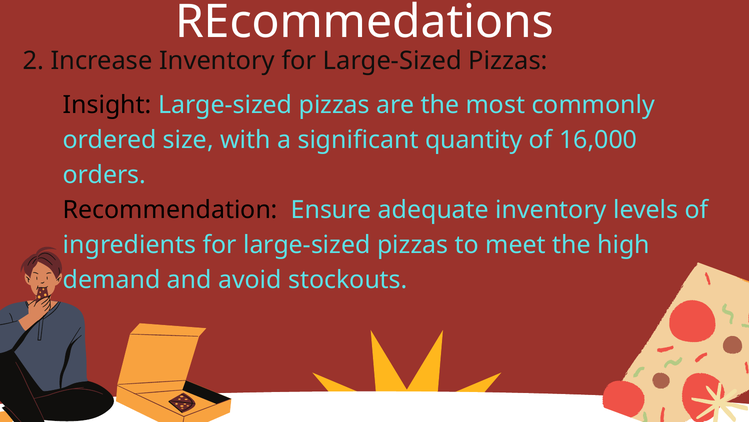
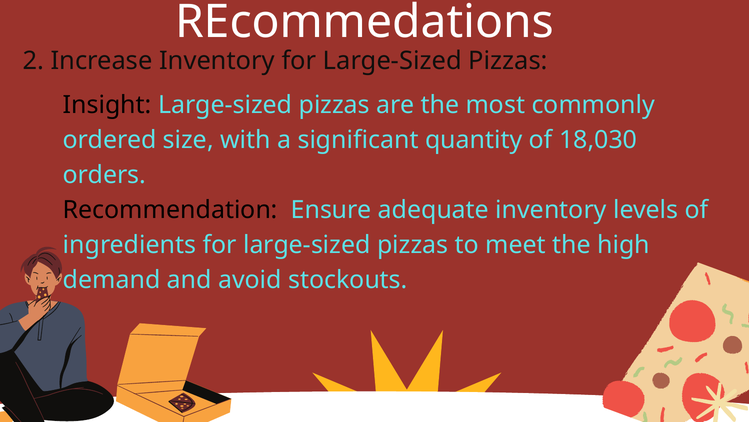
16,000: 16,000 -> 18,030 (598, 140)
